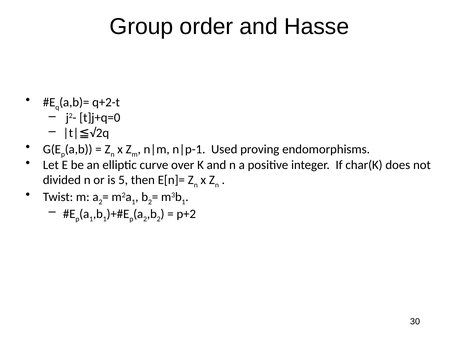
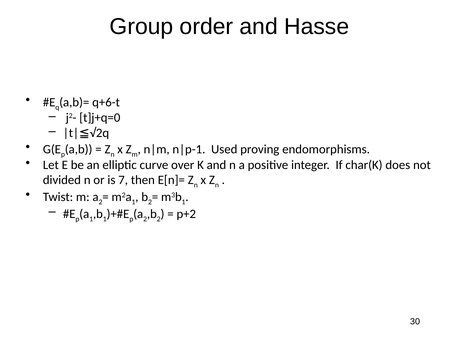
q+2-t: q+2-t -> q+6-t (106, 102)
5: 5 -> 7 (123, 180)
